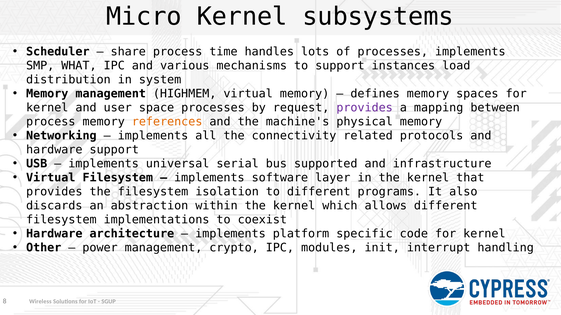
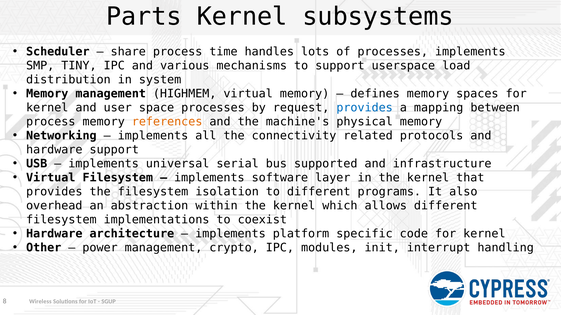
Micro: Micro -> Parts (144, 17)
WHAT: WHAT -> TINY (79, 66)
instances: instances -> userspace (403, 66)
provides colour: purple -> blue (365, 108)
discards: discards -> overhead (54, 206)
